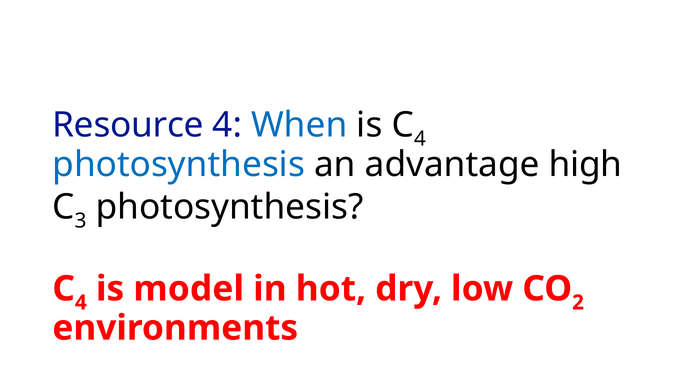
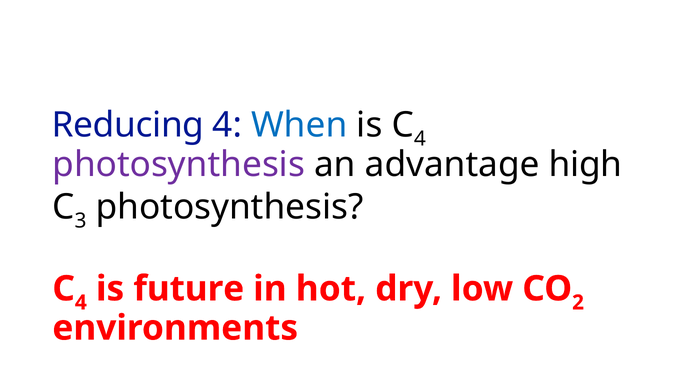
Resource: Resource -> Reducing (128, 125)
photosynthesis colour: blue -> purple (179, 164)
model: model -> future (189, 289)
